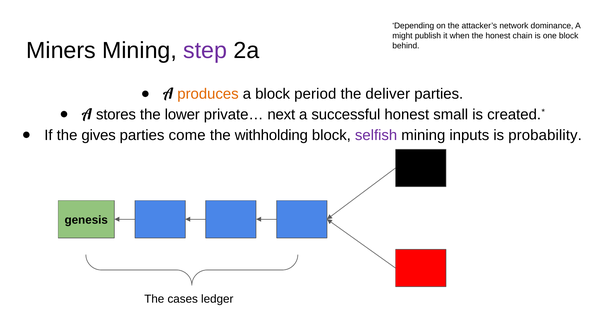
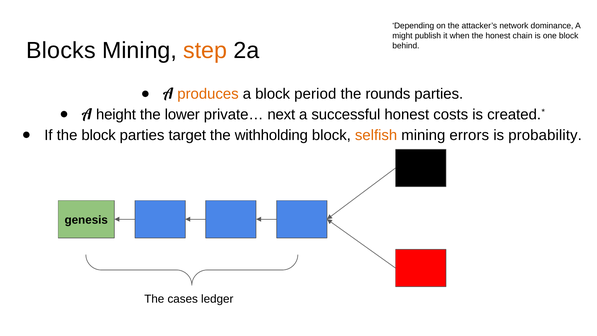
Miners: Miners -> Blocks (61, 51)
step colour: purple -> orange (205, 51)
deliver: deliver -> rounds (388, 94)
stores: stores -> height (116, 114)
small: small -> costs (451, 114)
the gives: gives -> block (99, 135)
come: come -> target (187, 135)
selfish colour: purple -> orange (376, 135)
inputs: inputs -> errors (469, 135)
